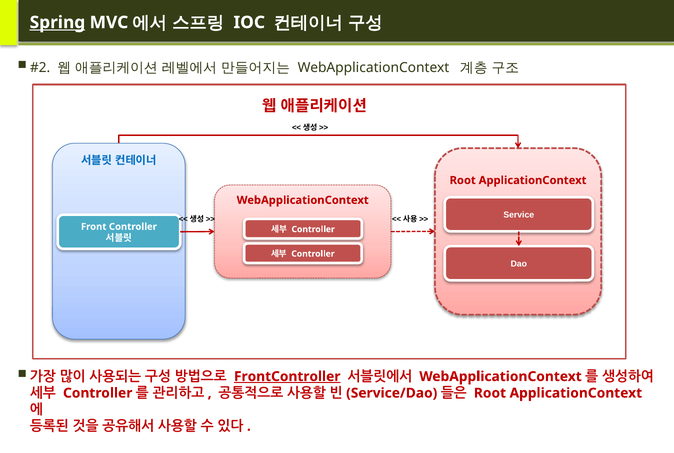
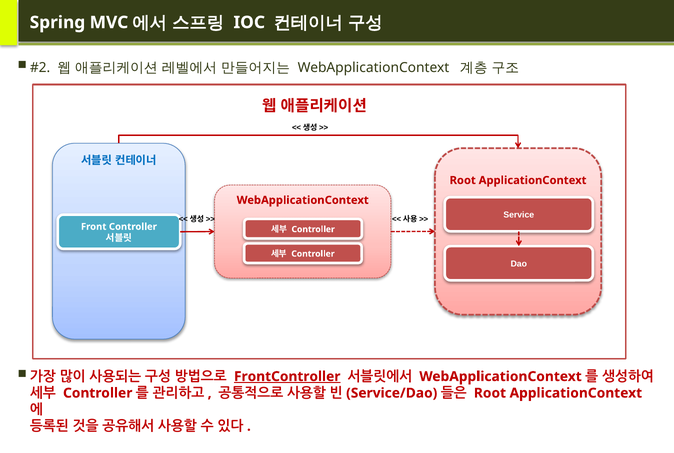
Spring underline: present -> none (57, 22)
